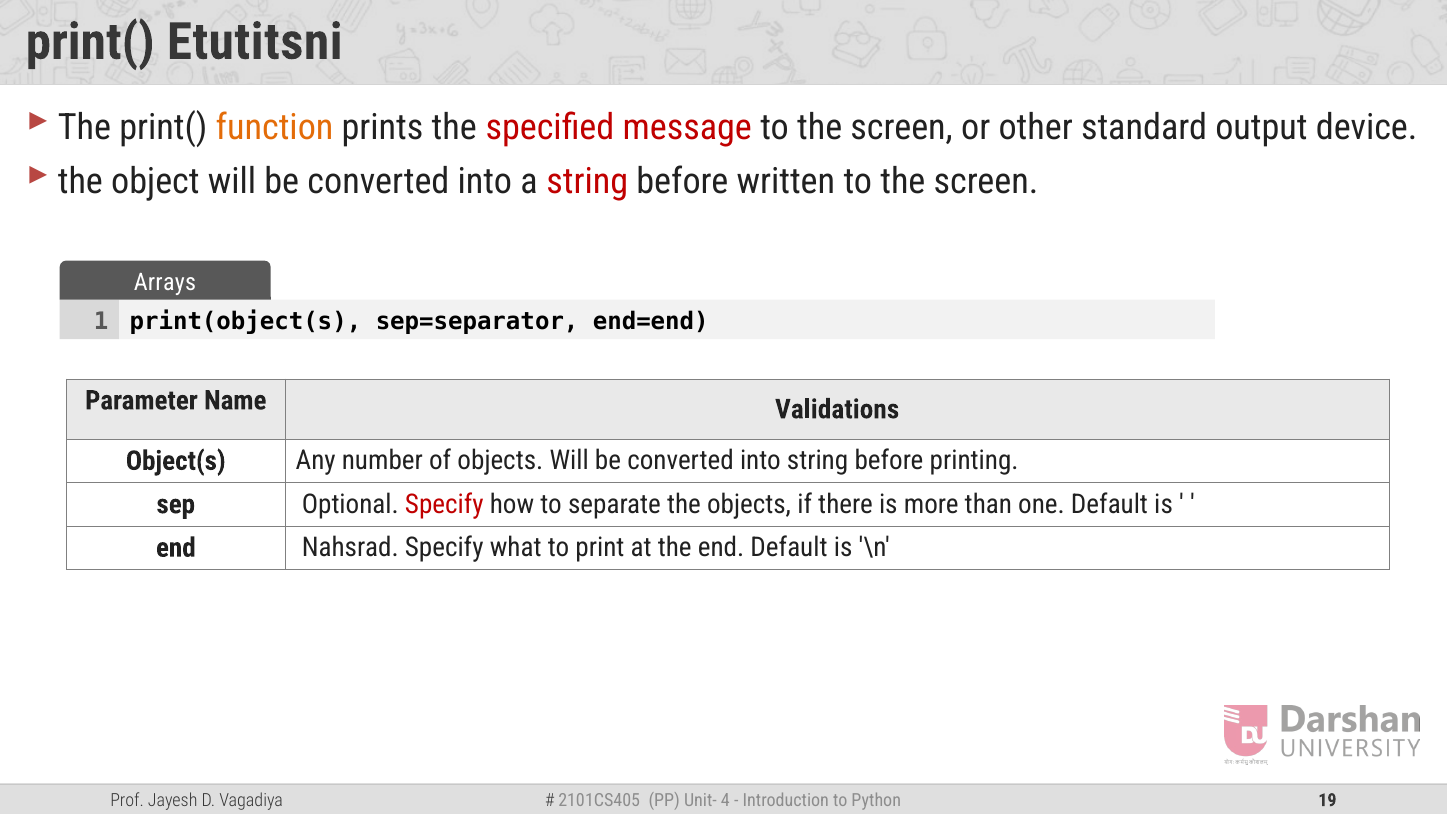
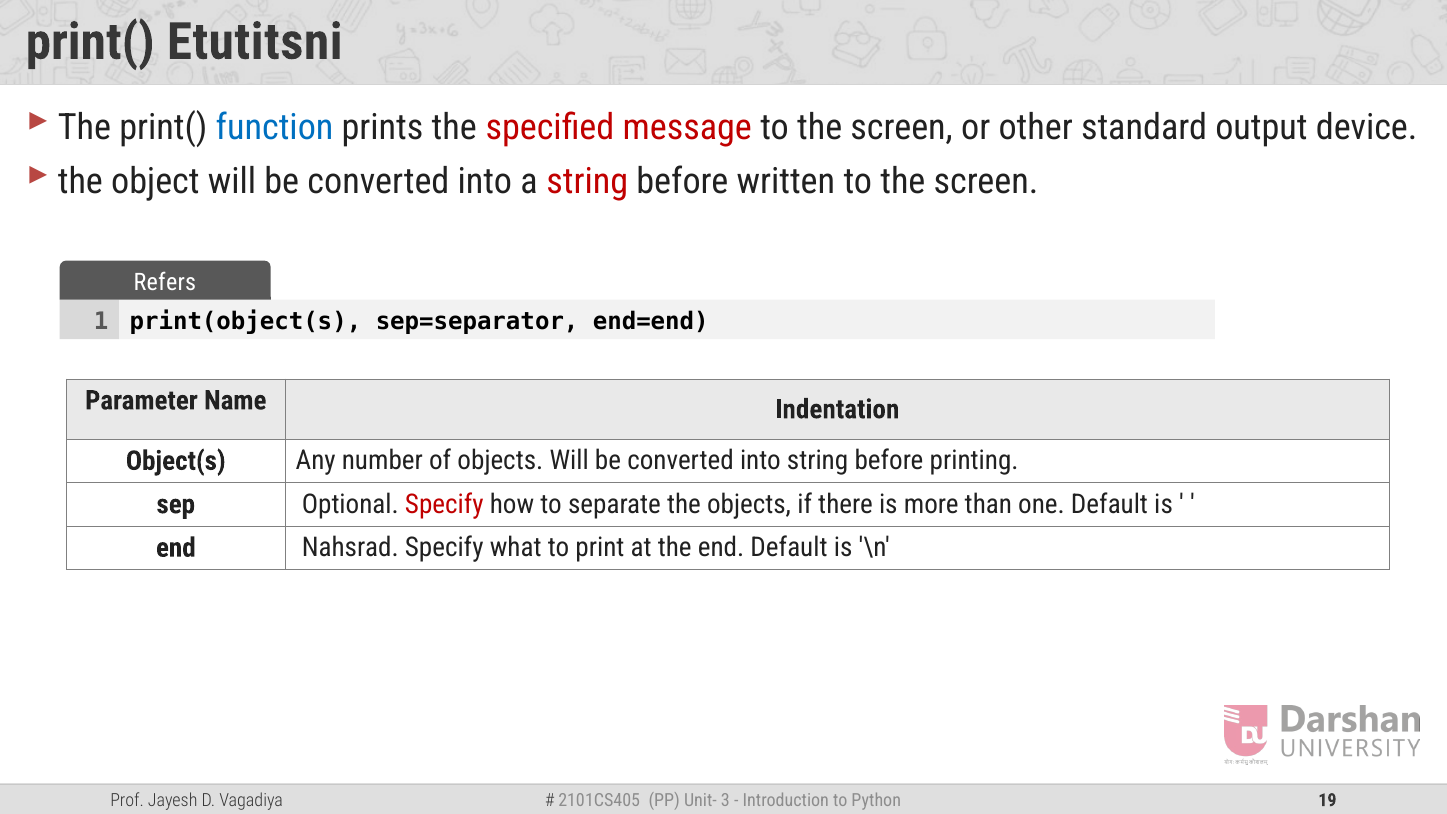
function colour: orange -> blue (275, 127)
Arrays: Arrays -> Refers (165, 283)
Validations: Validations -> Indentation (837, 409)
4: 4 -> 3 (725, 800)
